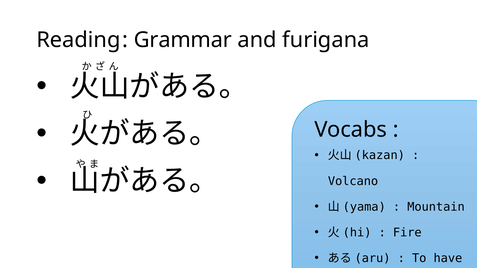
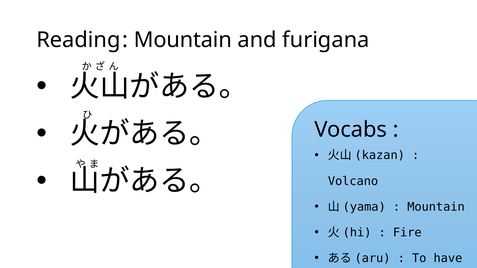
Reading Grammar: Grammar -> Mountain (183, 40)
